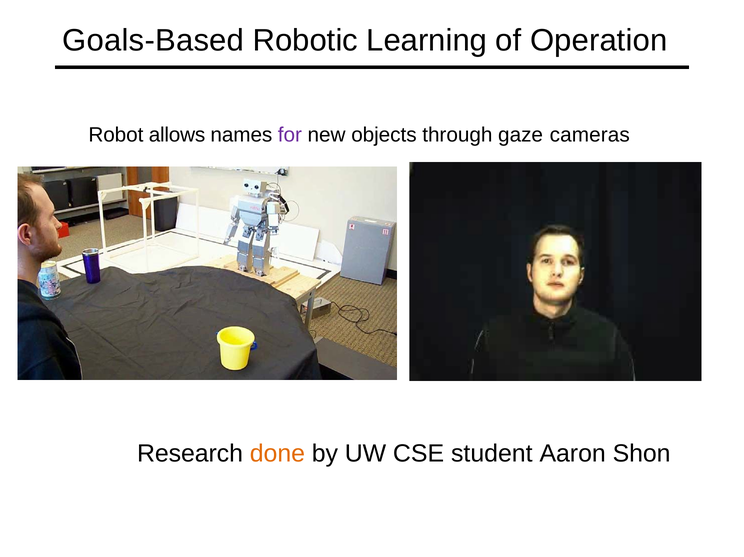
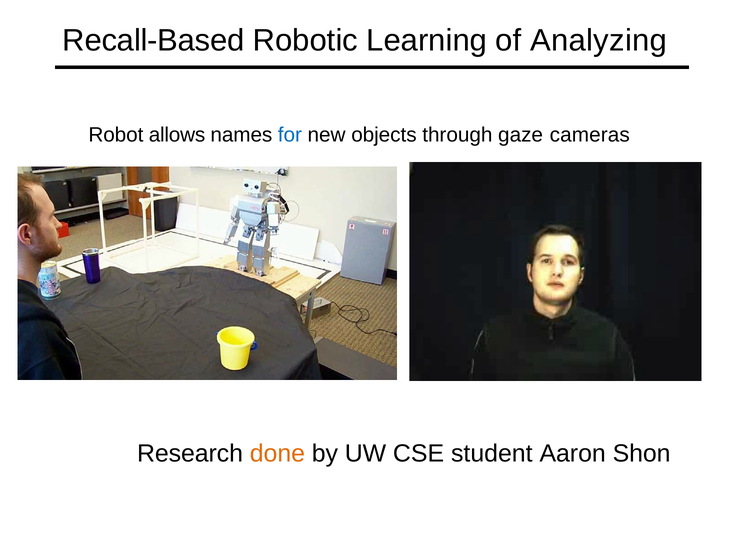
Goals-Based: Goals-Based -> Recall-Based (154, 41)
Operation: Operation -> Analyzing (599, 41)
for colour: purple -> blue (290, 135)
